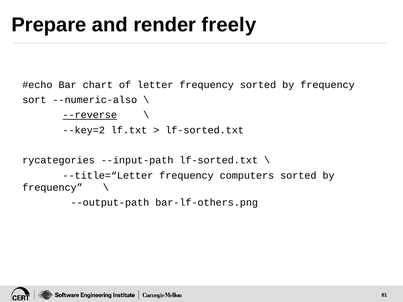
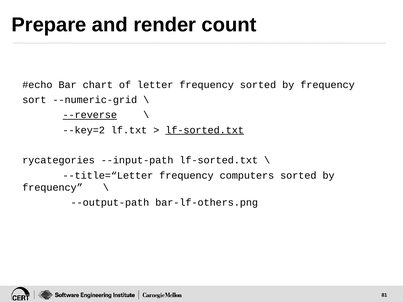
freely: freely -> count (229, 25)
--numeric-also: --numeric-also -> --numeric-grid (95, 100)
lf-sorted.txt underline: none -> present (205, 130)
